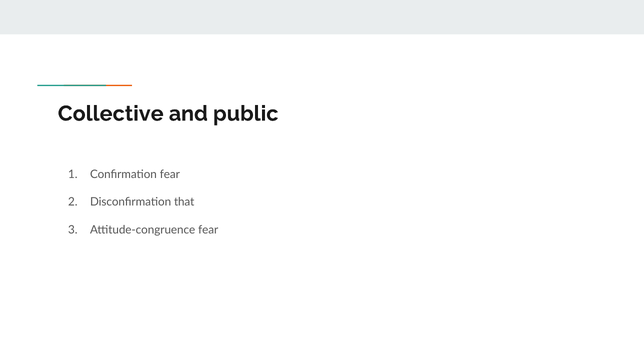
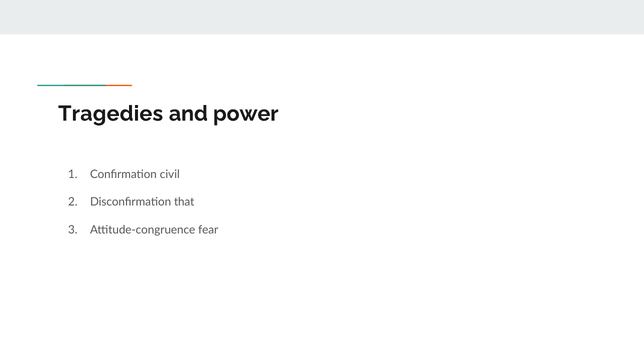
Collective: Collective -> Tragedies (111, 114)
public: public -> power (246, 114)
Confirmation fear: fear -> civil (170, 175)
